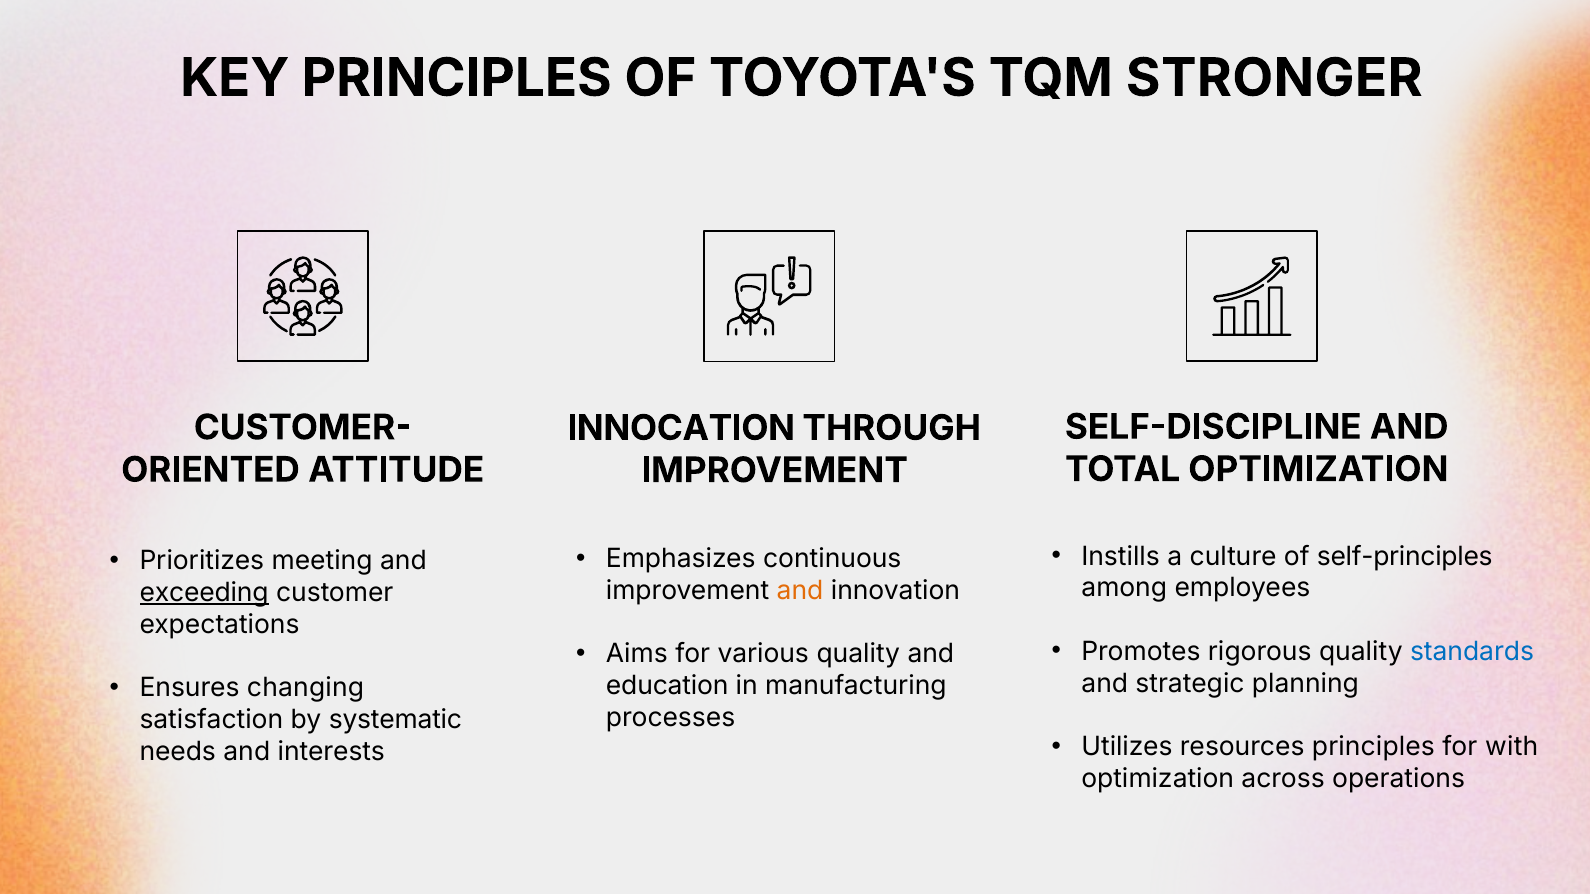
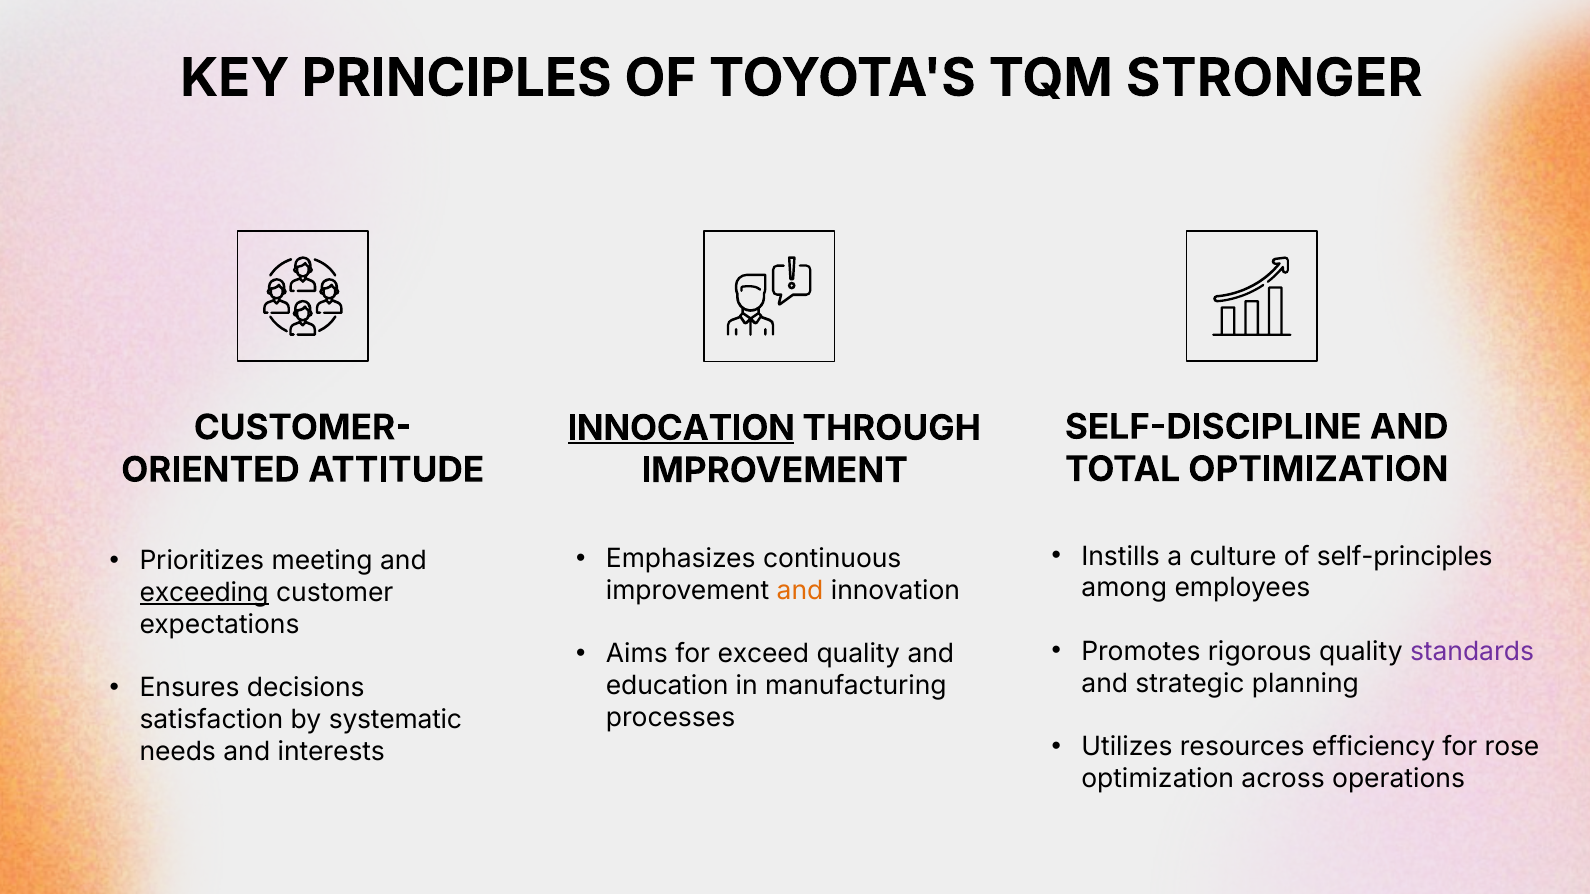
INNOCATION underline: none -> present (681, 428)
standards colour: blue -> purple (1472, 652)
various: various -> exceed (763, 654)
changing: changing -> decisions (306, 688)
resources principles: principles -> efficiency (1374, 747)
with: with -> rose (1512, 747)
